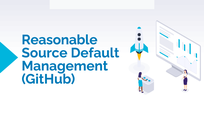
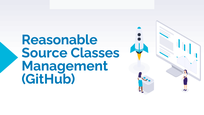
Default: Default -> Classes (95, 53)
